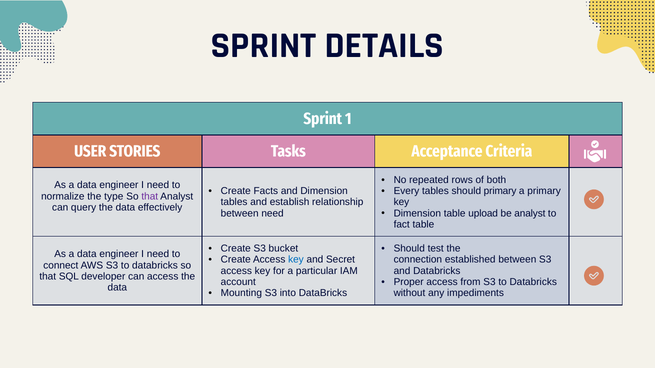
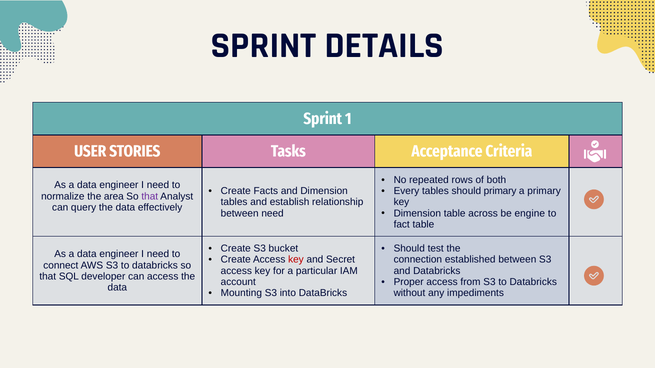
type: type -> area (114, 197)
upload: upload -> across (483, 213)
be analyst: analyst -> engine (530, 213)
key colour: blue -> red (296, 260)
